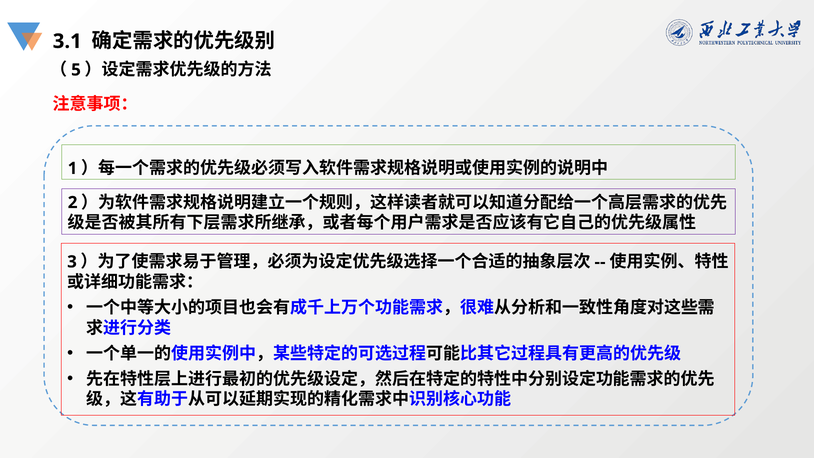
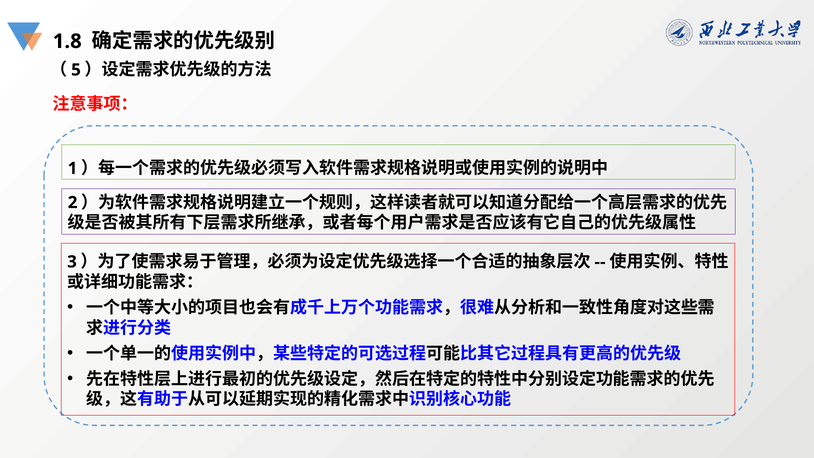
3.1: 3.1 -> 1.8 (67, 41)
